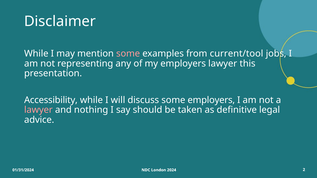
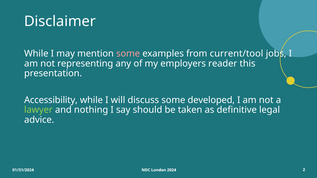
employers lawyer: lawyer -> reader (223, 64)
some employers: employers -> developed (211, 100)
lawyer colour: pink -> light green (38, 110)
